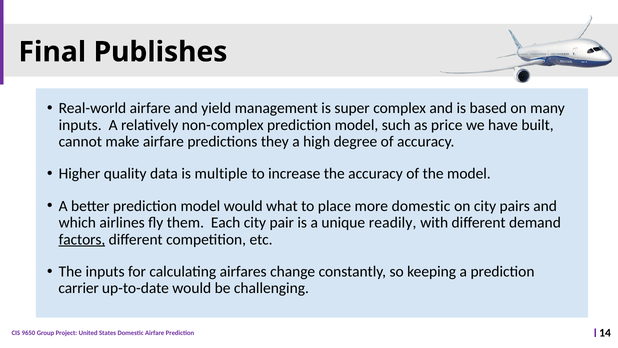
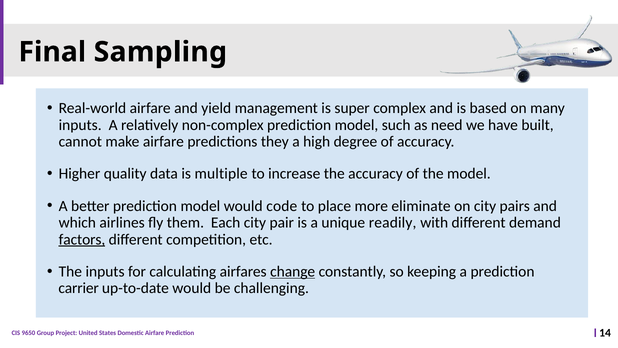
Publishes: Publishes -> Sampling (160, 52)
price: price -> need (447, 125)
what: what -> code (282, 206)
more domestic: domestic -> eliminate (421, 206)
change underline: none -> present (293, 271)
